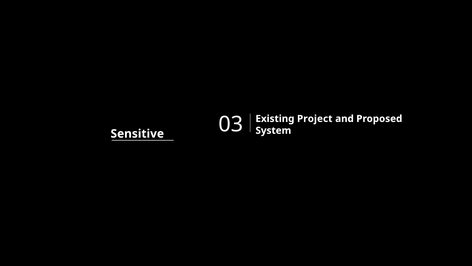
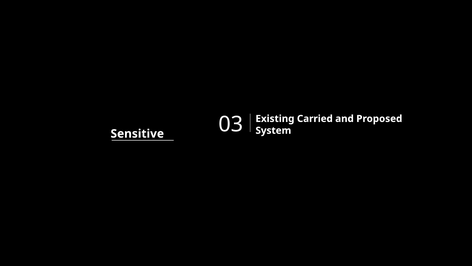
Project: Project -> Carried (315, 118)
